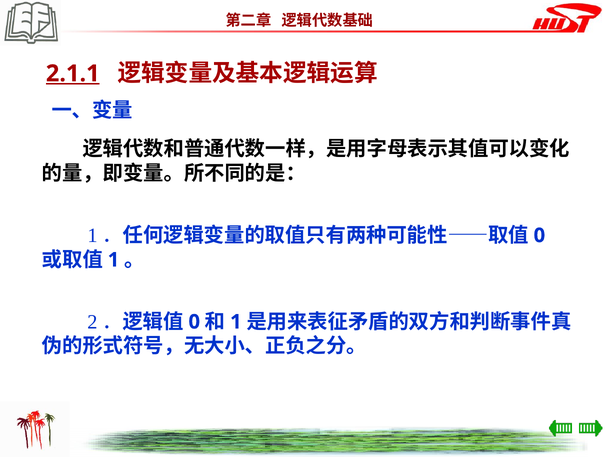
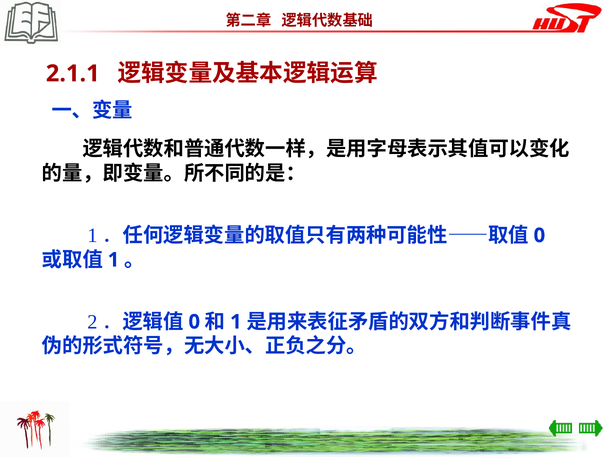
2.1.1 underline: present -> none (73, 74)
